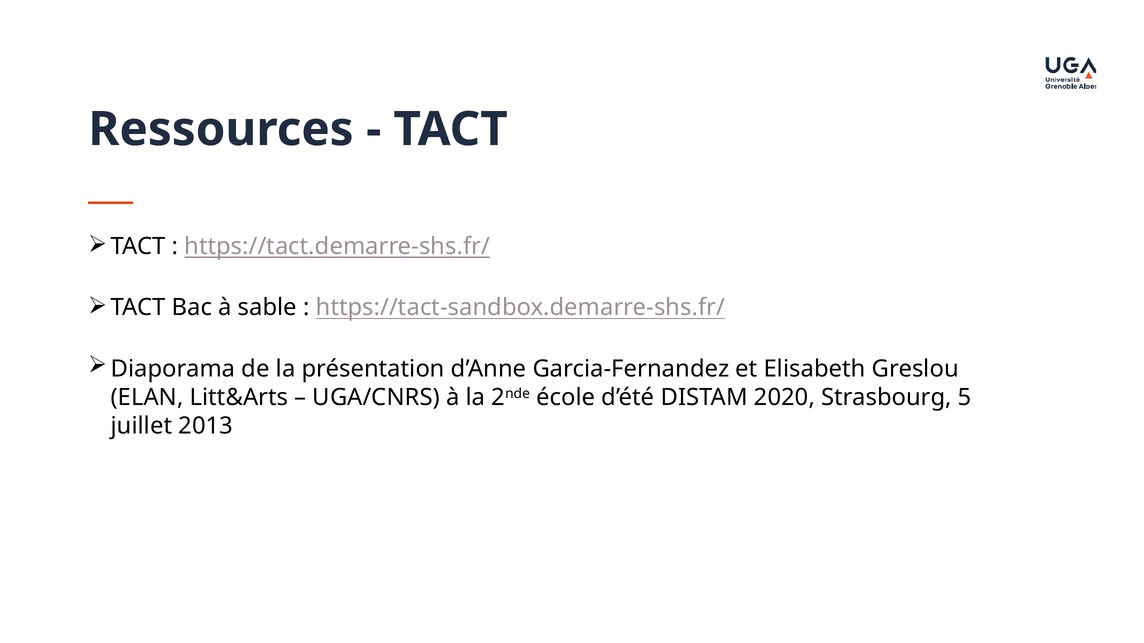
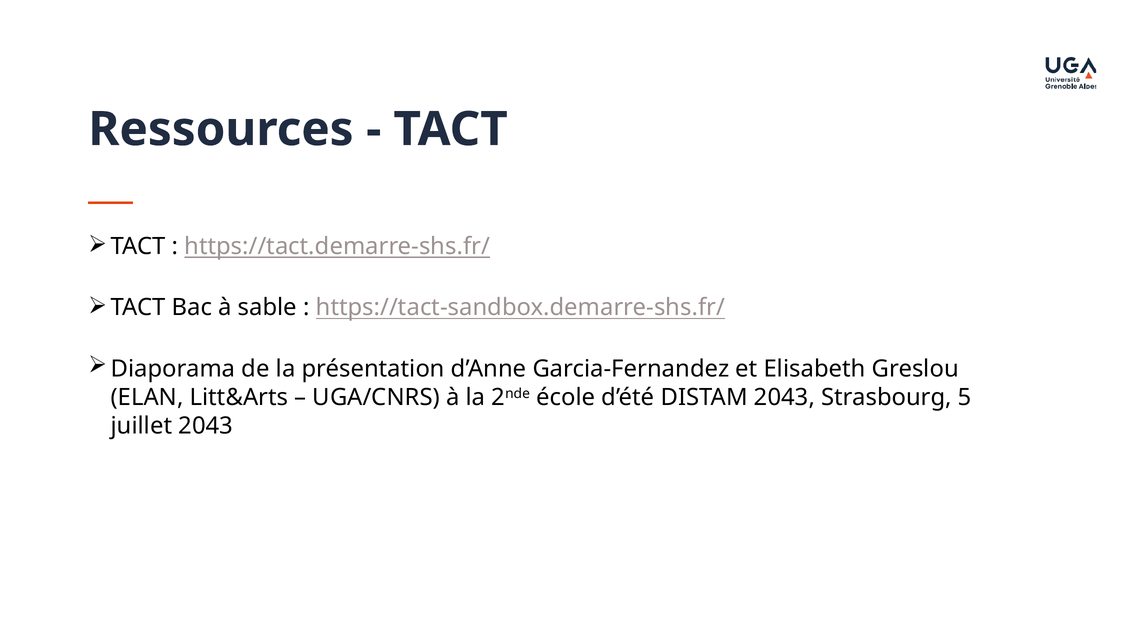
DISTAM 2020: 2020 -> 2043 (784, 398)
juillet 2013: 2013 -> 2043 (206, 426)
